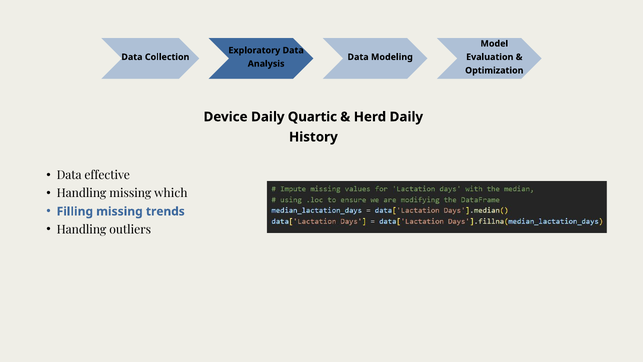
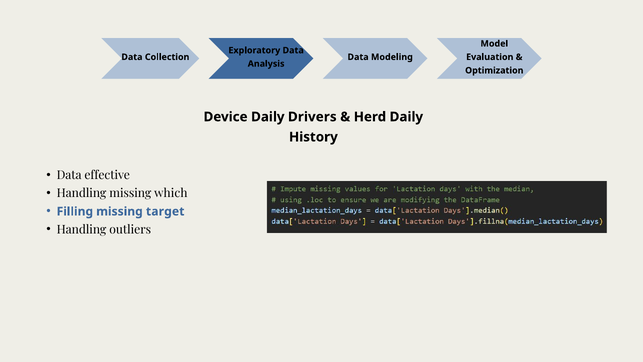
Quartic: Quartic -> Drivers (312, 117)
trends: trends -> target (165, 211)
